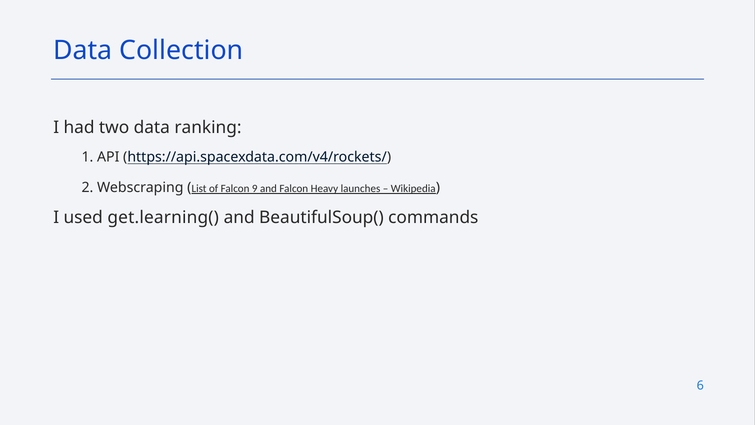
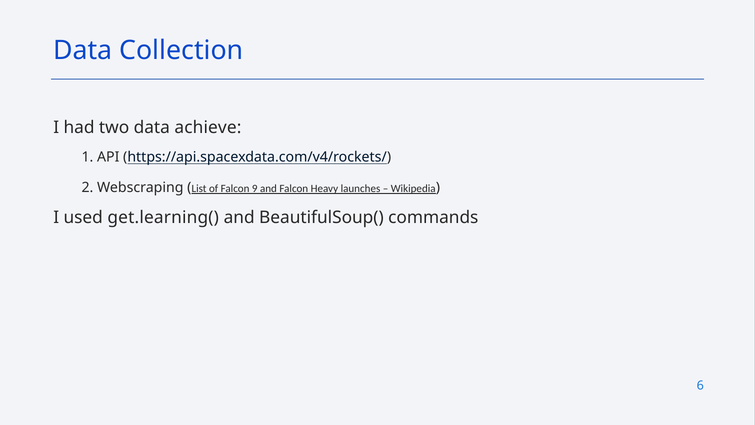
ranking: ranking -> achieve (208, 127)
